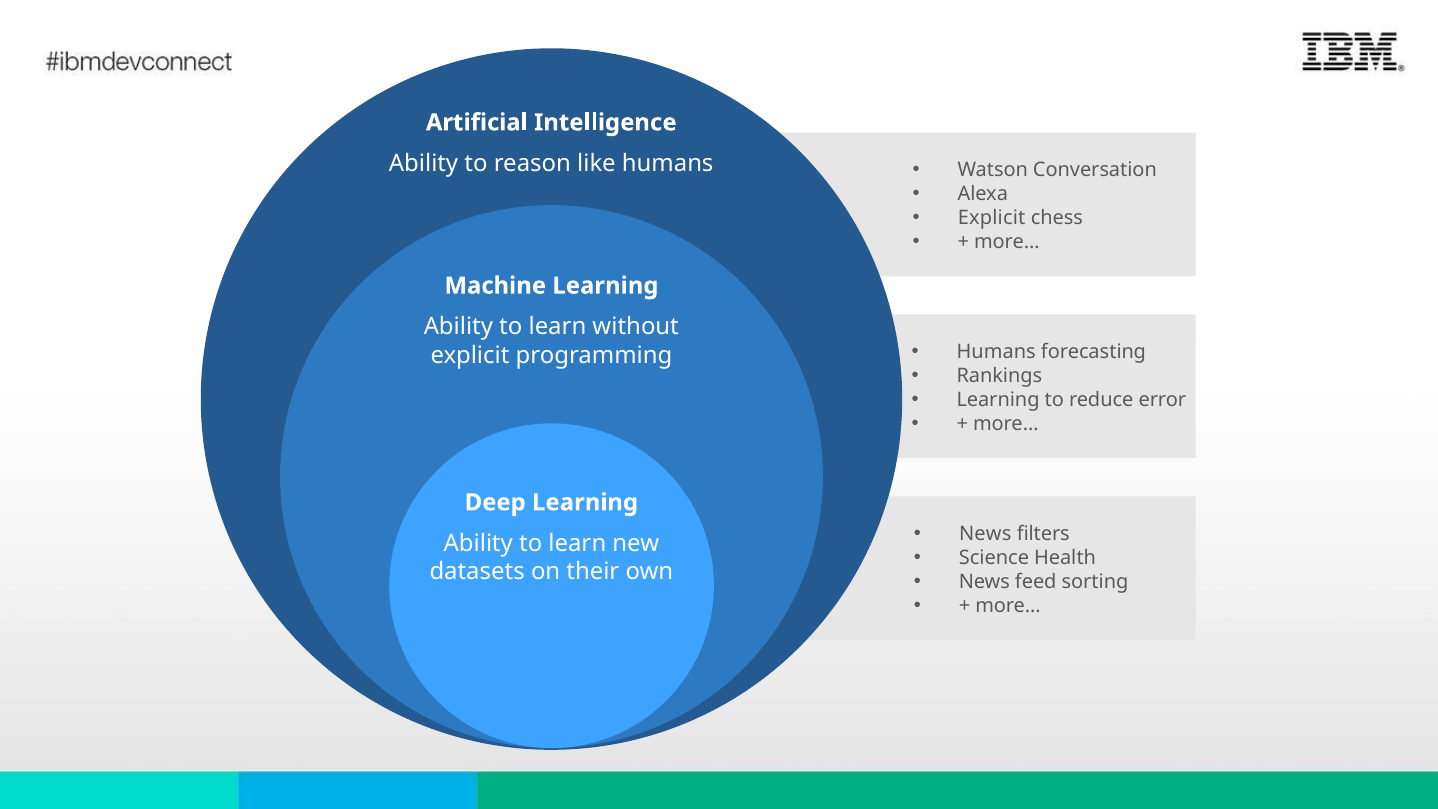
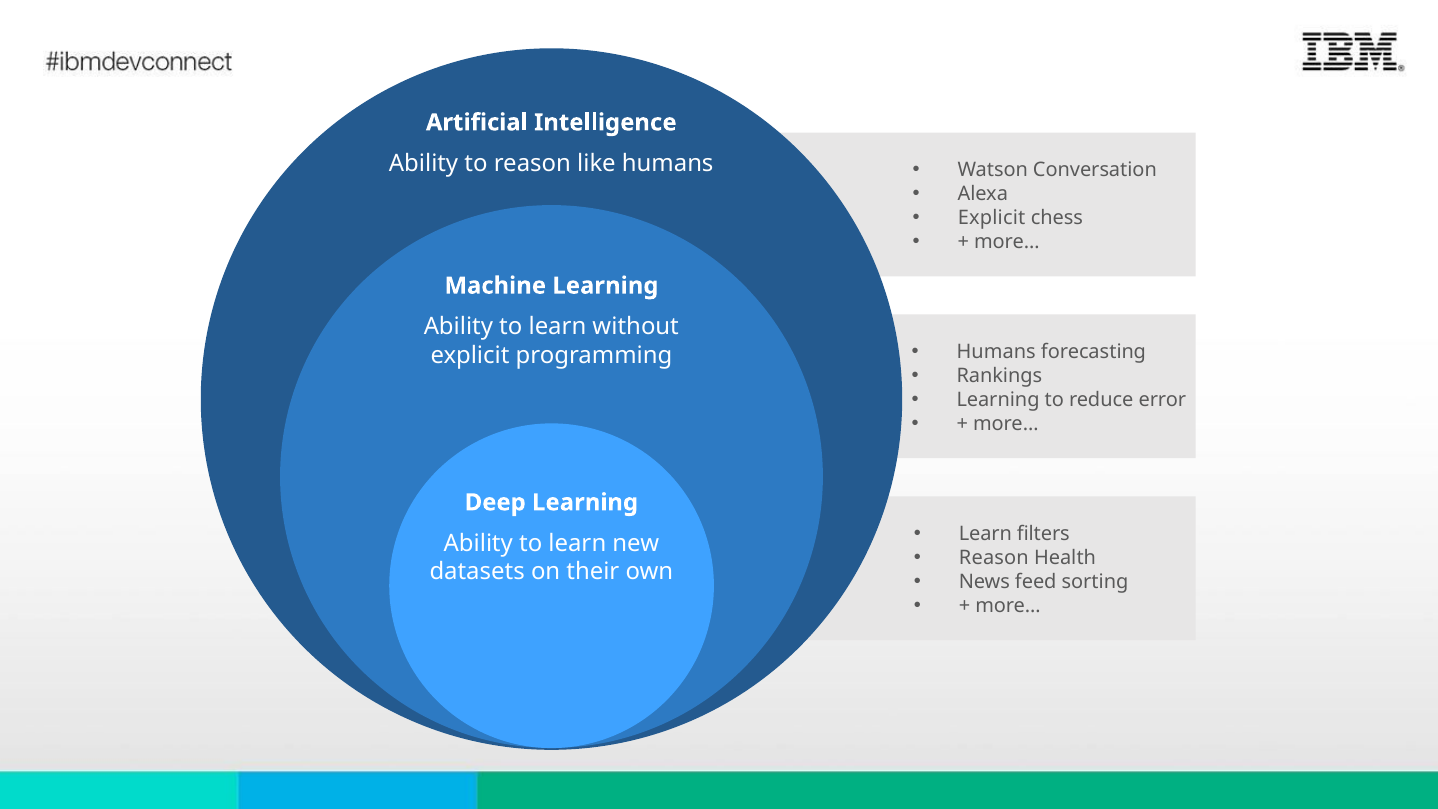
News: News -> Learn (985, 534)
Science: Science -> Reason (994, 558)
